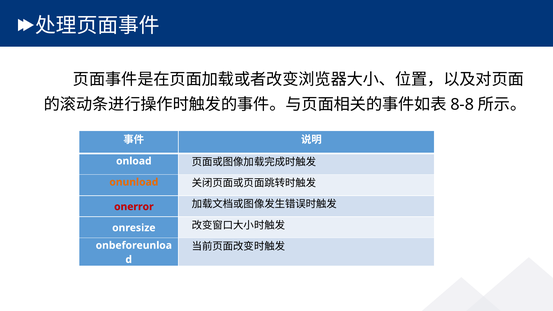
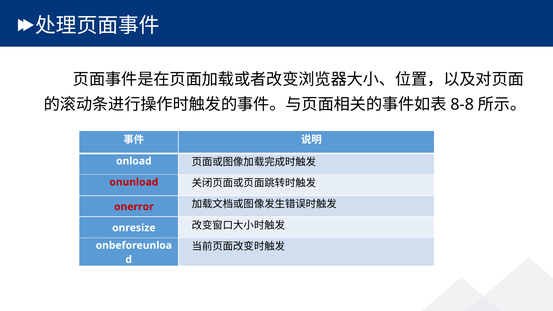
onunload colour: orange -> red (134, 182)
